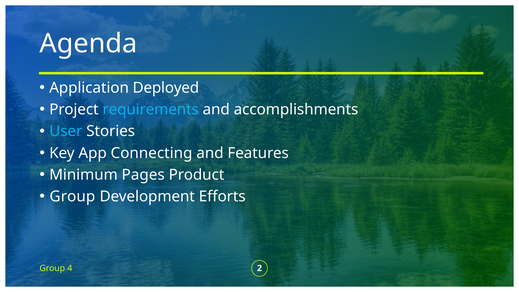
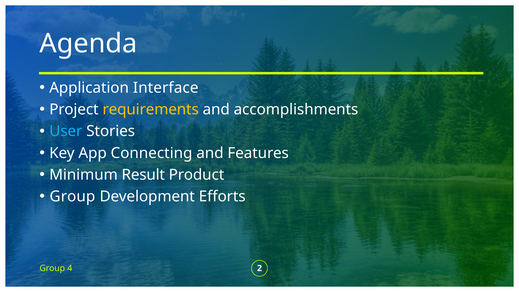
Deployed: Deployed -> Interface (166, 88)
requirements colour: light blue -> yellow (151, 110)
Pages: Pages -> Result (143, 175)
